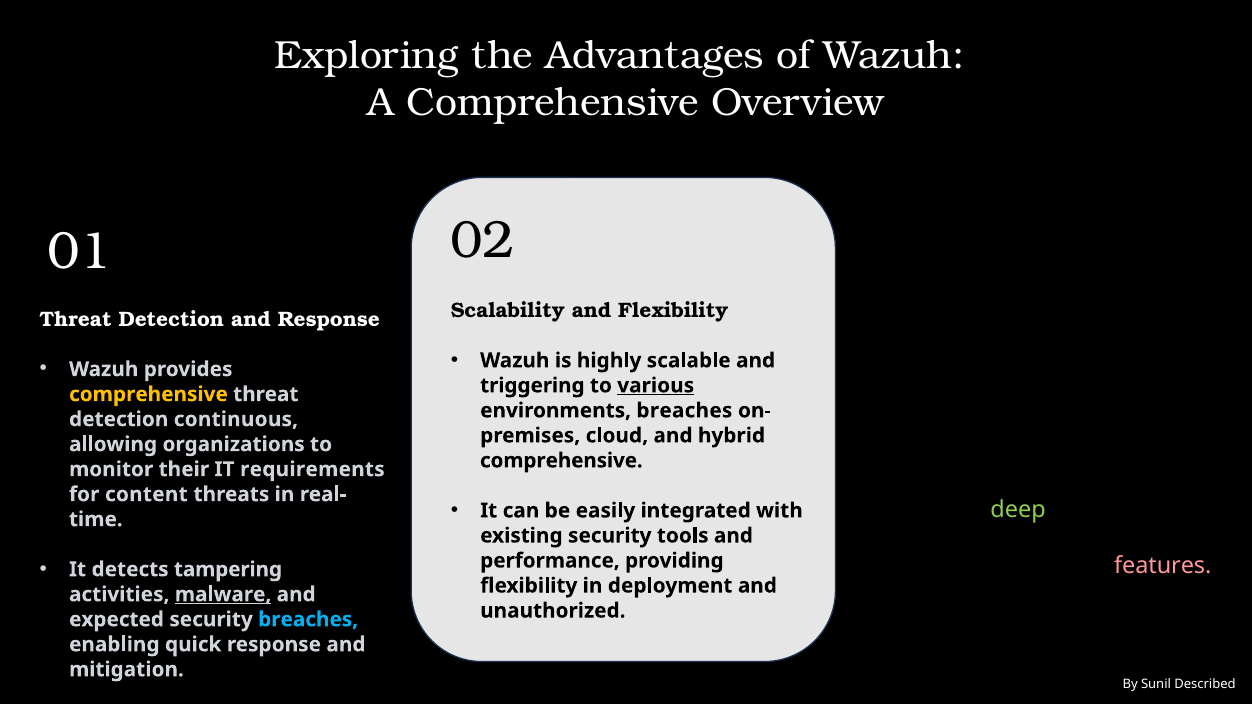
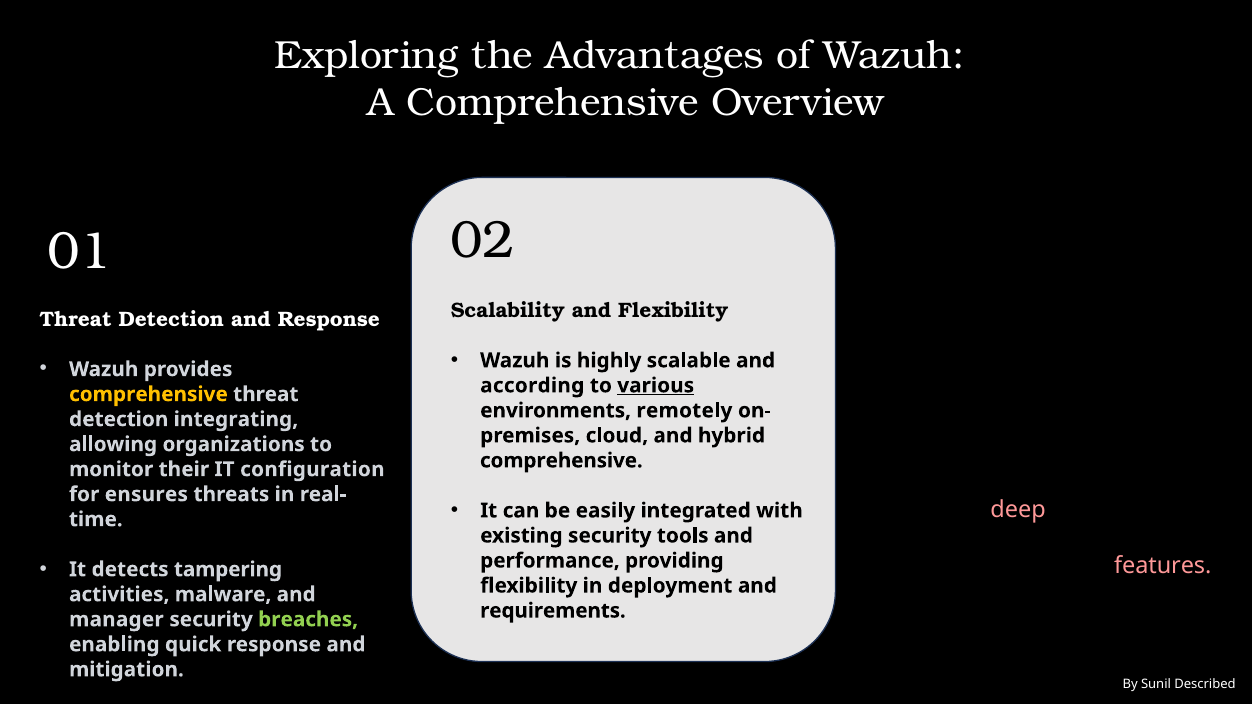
triggering: triggering -> according (532, 386)
environments breaches: breaches -> remotely (684, 411)
continuous: continuous -> integrating (236, 419)
requirements: requirements -> configuration (312, 469)
for content: content -> ensures (146, 495)
deep colour: light green -> pink (1018, 510)
malware underline: present -> none (223, 595)
unauthorized: unauthorized -> requirements (553, 611)
expected: expected -> manager (116, 620)
breaches colour: light blue -> light green (308, 620)
